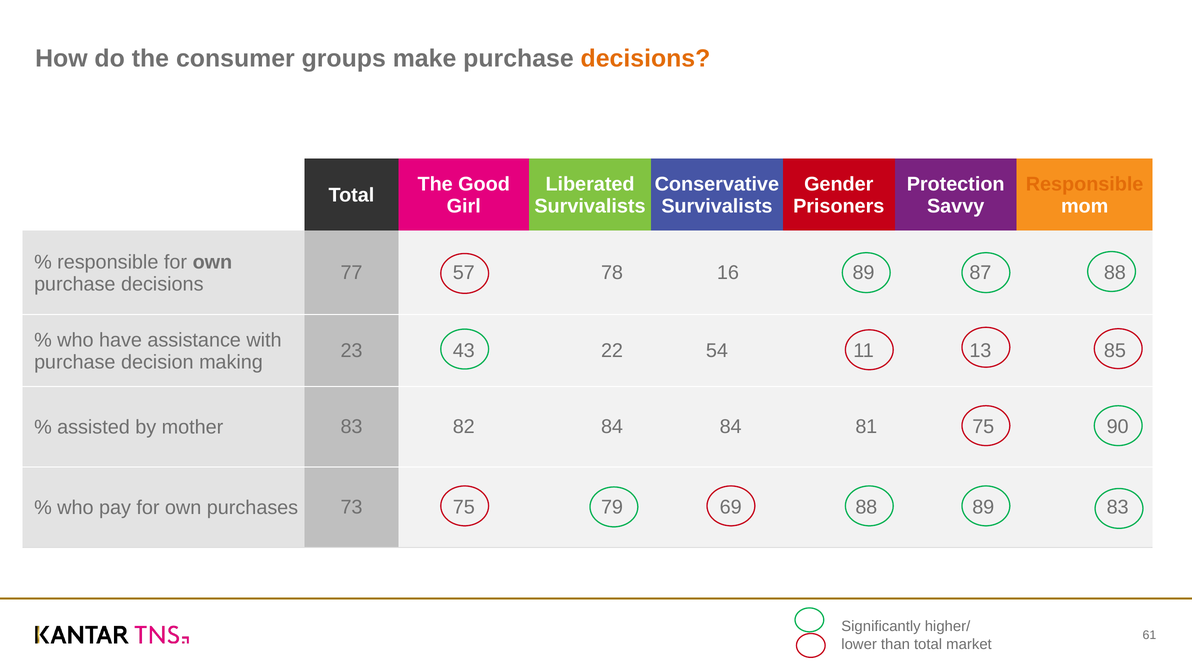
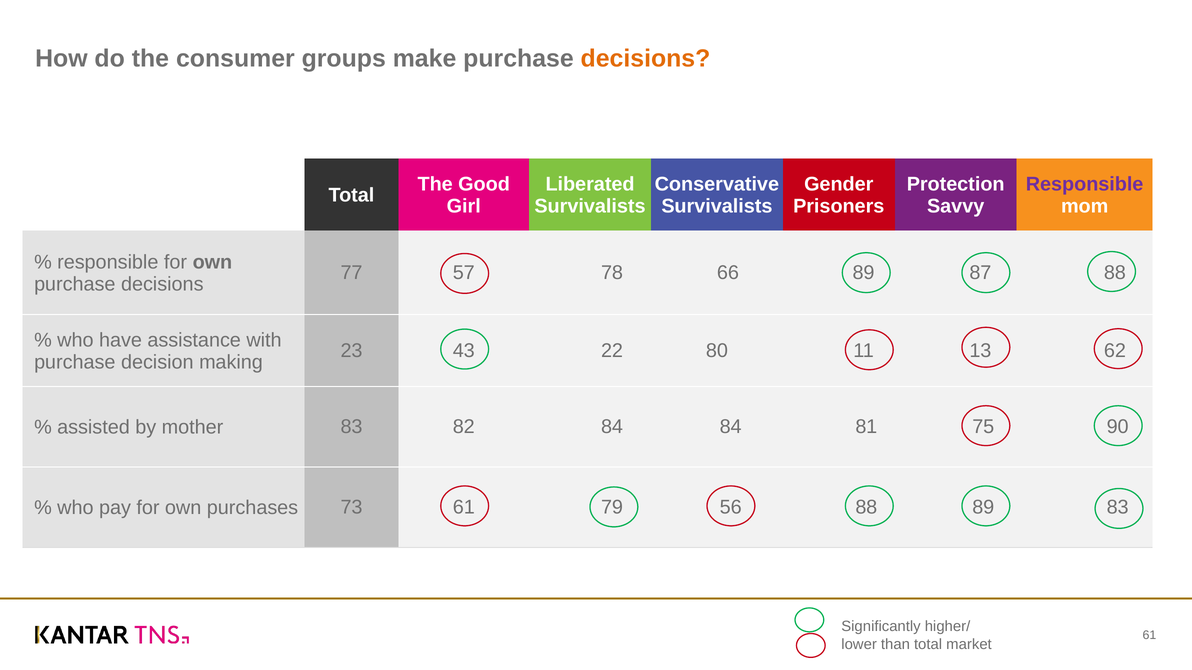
Responsible colour: orange -> purple (1085, 184)
16: 16 -> 66 (728, 273)
54: 54 -> 80 (717, 351)
85: 85 -> 62 (1115, 351)
73 75: 75 -> 61 (464, 508)
69: 69 -> 56 (731, 508)
